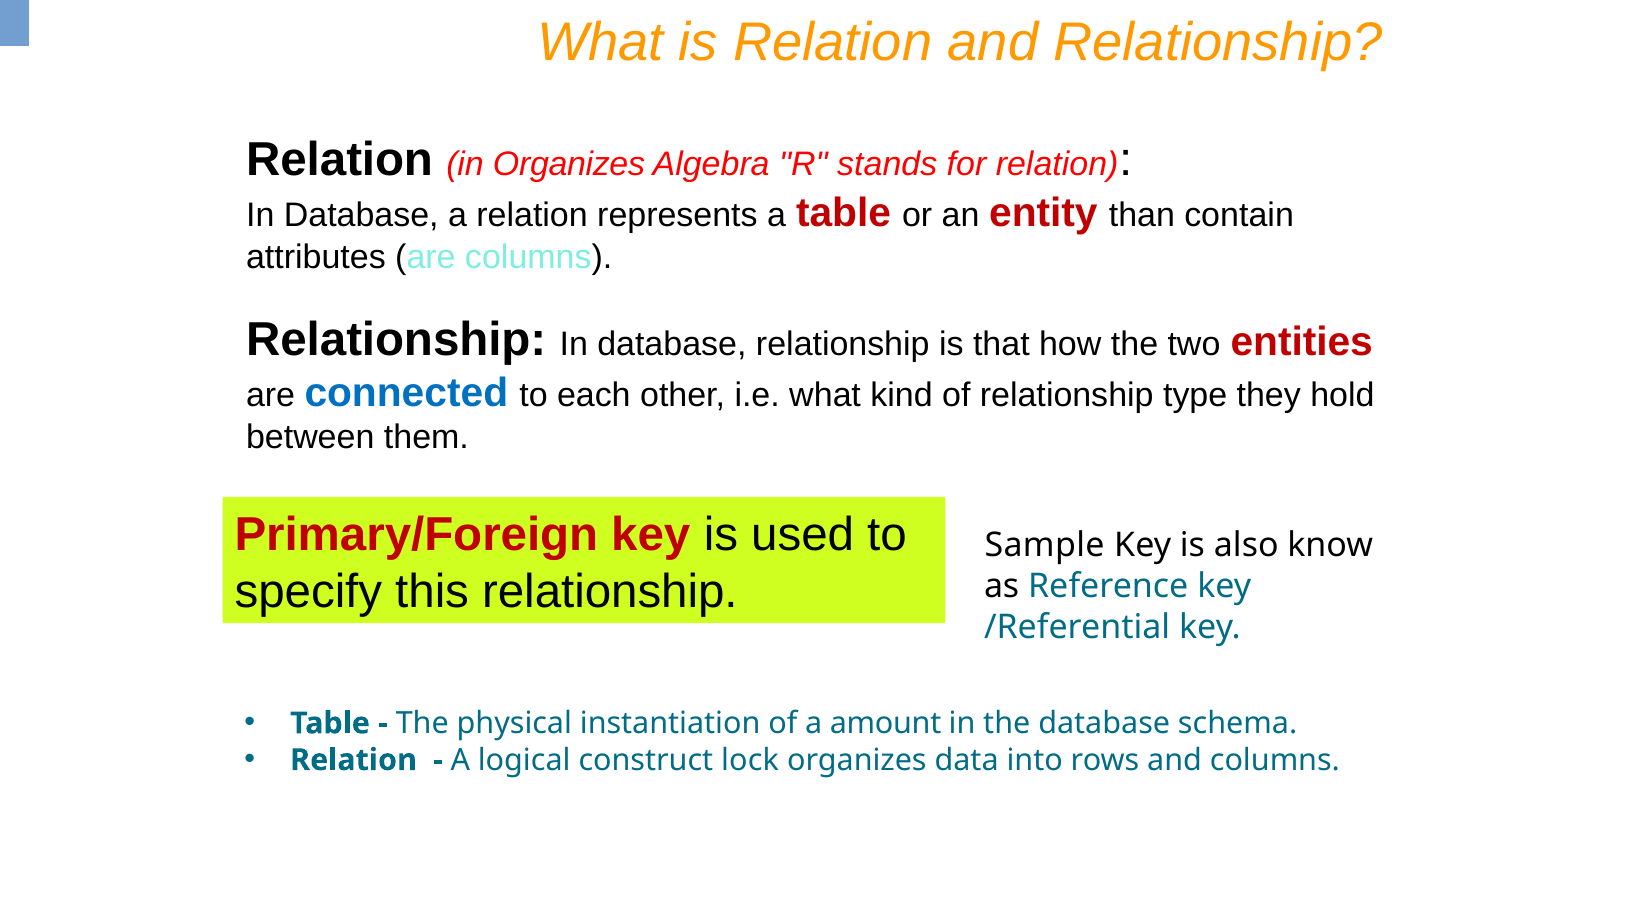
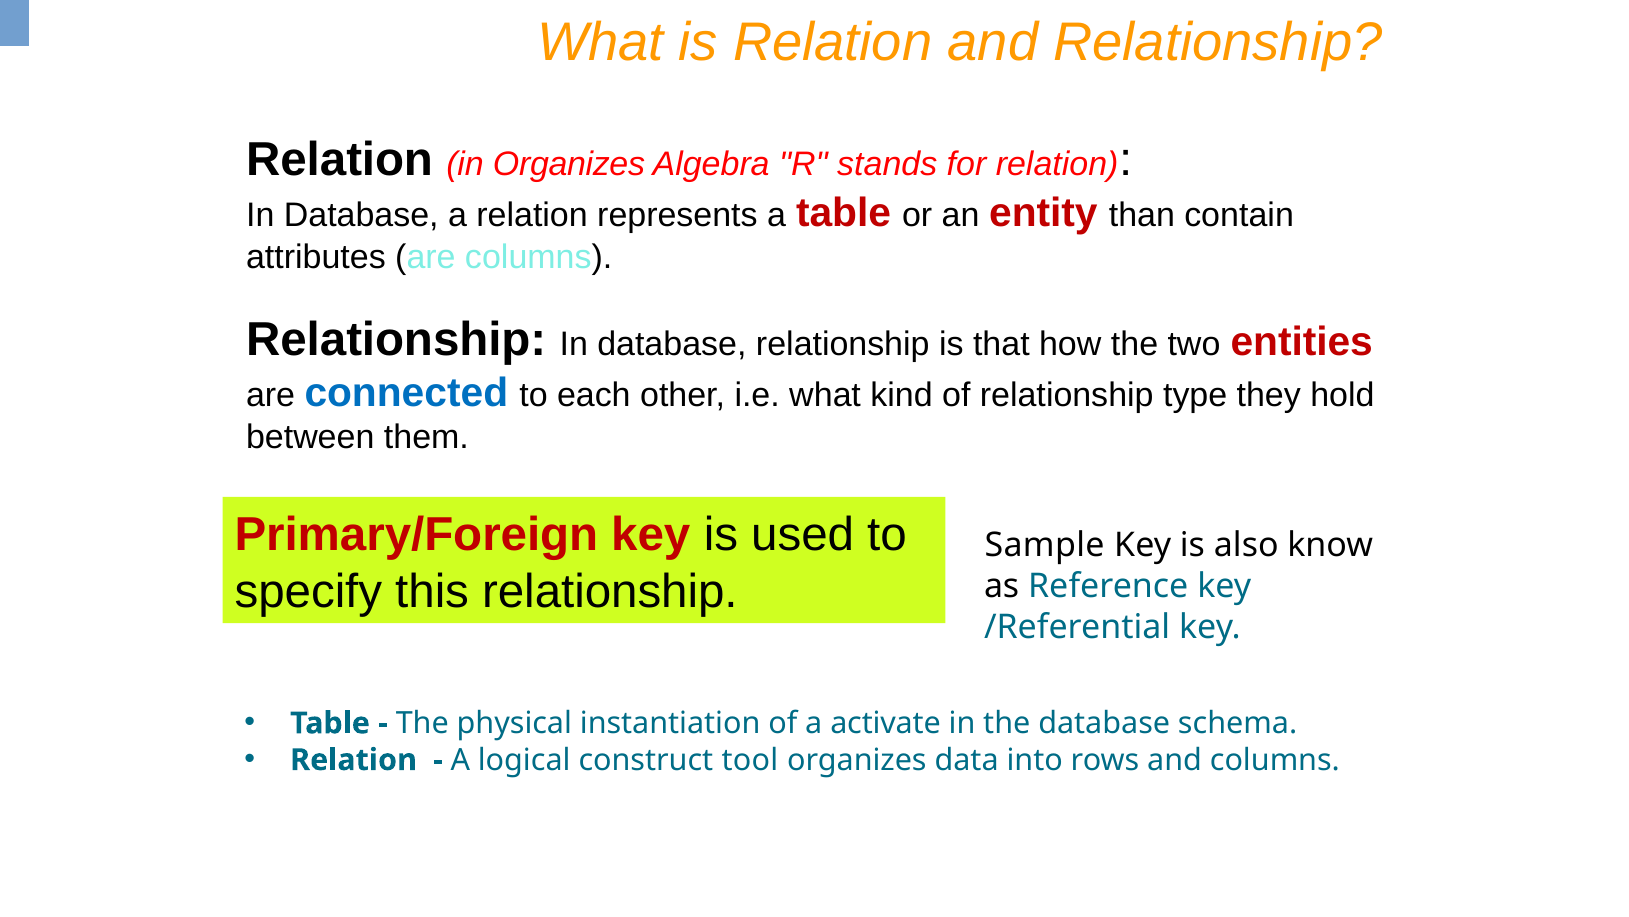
amount: amount -> activate (886, 723)
lock: lock -> tool (750, 759)
